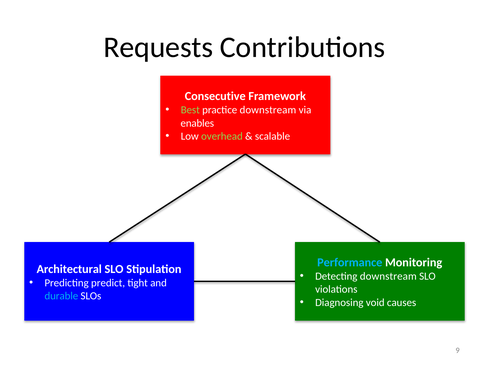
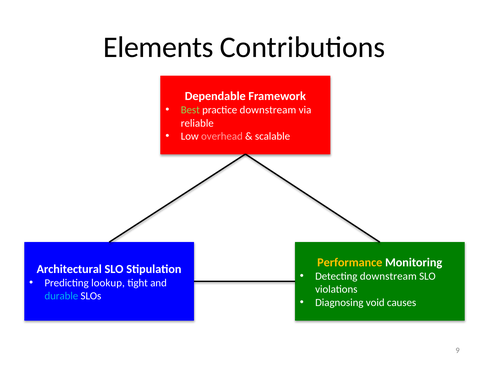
Requests: Requests -> Elements (158, 47)
Consecutive: Consecutive -> Dependable (215, 96)
enables: enables -> reliable (197, 123)
overhead colour: light green -> pink (222, 136)
Performance colour: light blue -> yellow (350, 262)
predict: predict -> lookup (108, 283)
